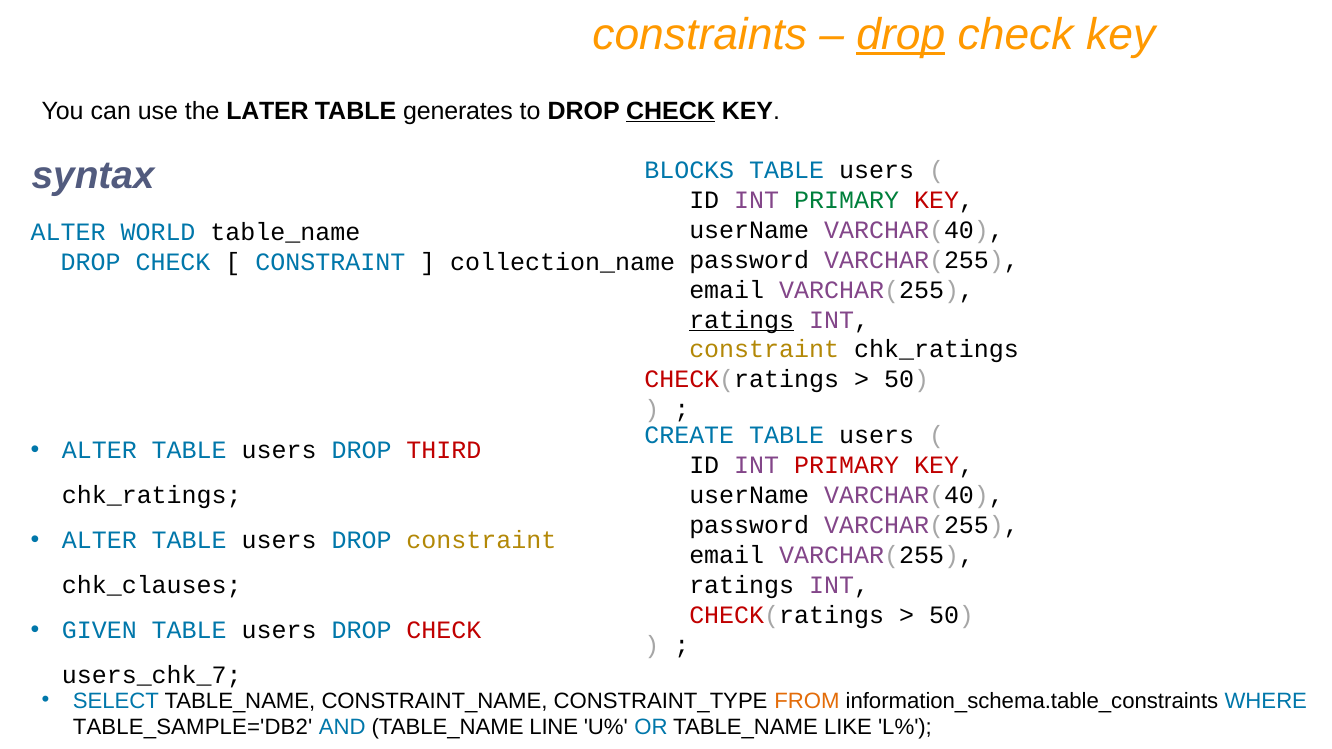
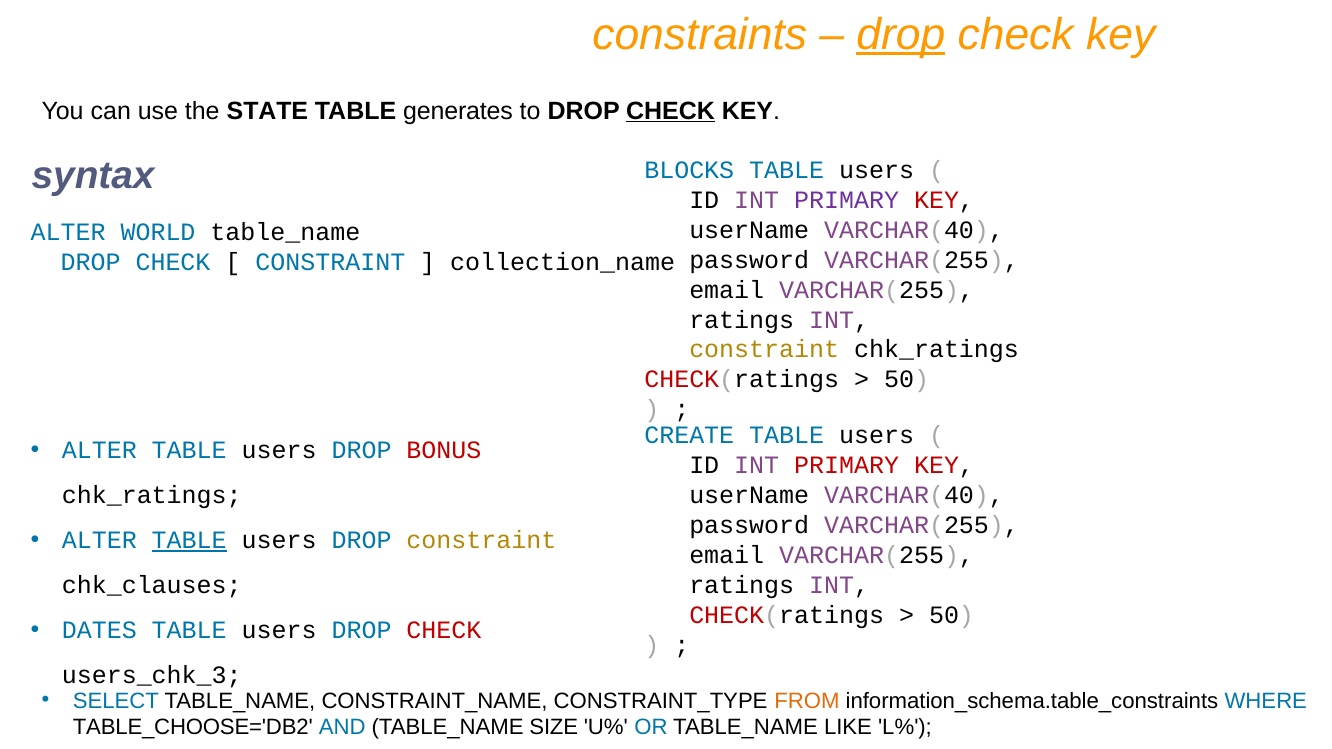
LATER: LATER -> STATE (267, 111)
PRIMARY colour: green -> purple (847, 200)
ratings underline: present -> none (742, 320)
THIRD: THIRD -> BONUS (444, 451)
TABLE underline: none -> present (189, 540)
GIVEN: GIVEN -> DATES (99, 630)
users_chk_7: users_chk_7 -> users_chk_3 (152, 675)
TABLE_SAMPLE='DB2: TABLE_SAMPLE='DB2 -> TABLE_CHOOSE='DB2 (193, 728)
LINE: LINE -> SIZE (554, 728)
